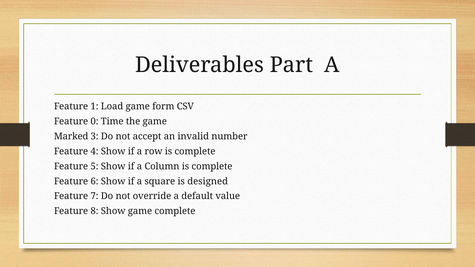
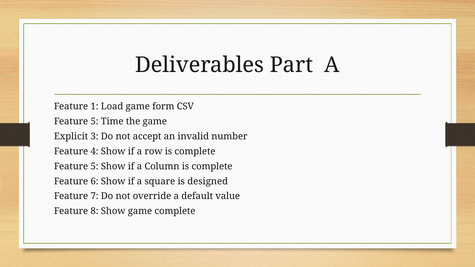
0: 0 -> 5 (95, 121)
Marked: Marked -> Explicit (71, 136)
